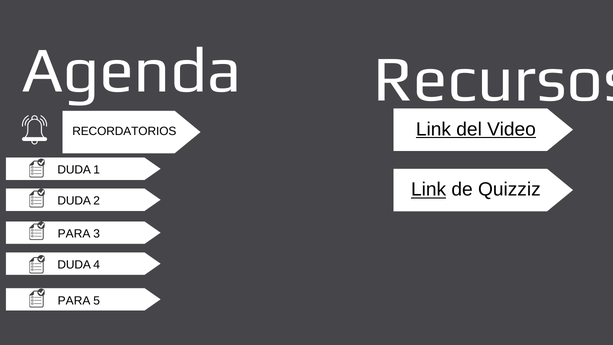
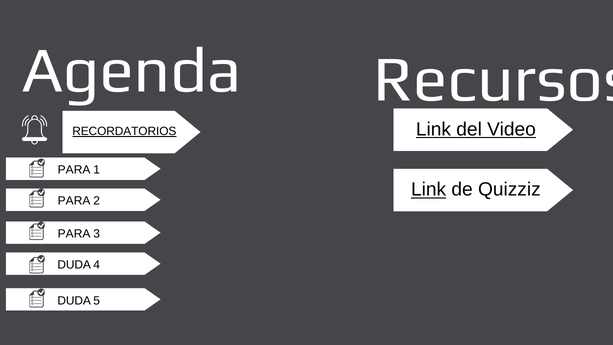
RECORDATORIOS underline: none -> present (124, 131)
DUDA: DUDA -> PARA (74, 170)
DUDA: DUDA -> PARA (74, 201)
PARA: PARA -> DUDA (74, 300)
